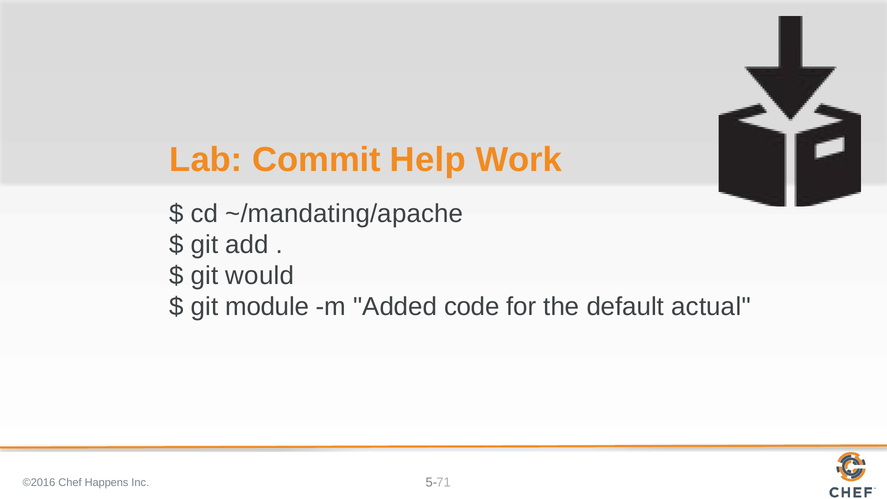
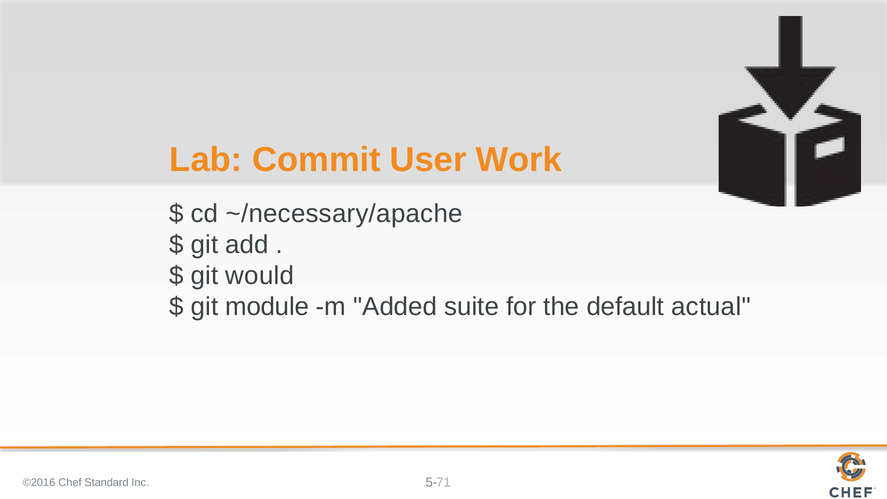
Help: Help -> User (428, 160)
~/mandating/apache: ~/mandating/apache -> ~/necessary/apache (344, 214)
code: code -> suite (472, 307)
Happens: Happens -> Standard (107, 483)
